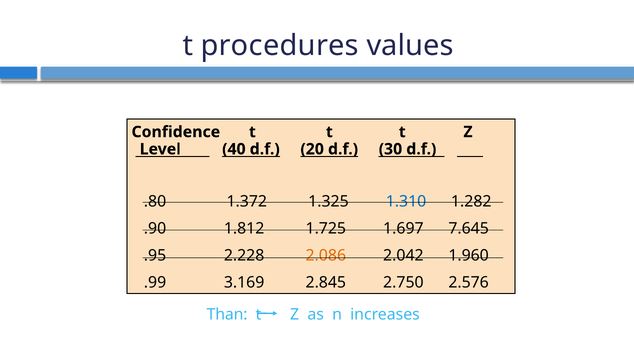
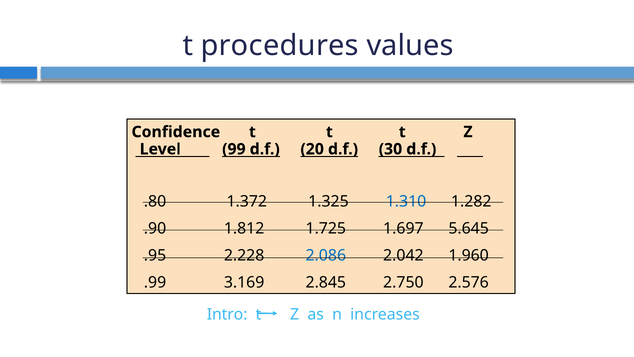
40: 40 -> 99 (234, 149)
7.645: 7.645 -> 5.645 (469, 228)
2.086 colour: orange -> blue (326, 255)
Than: Than -> Intro (227, 314)
